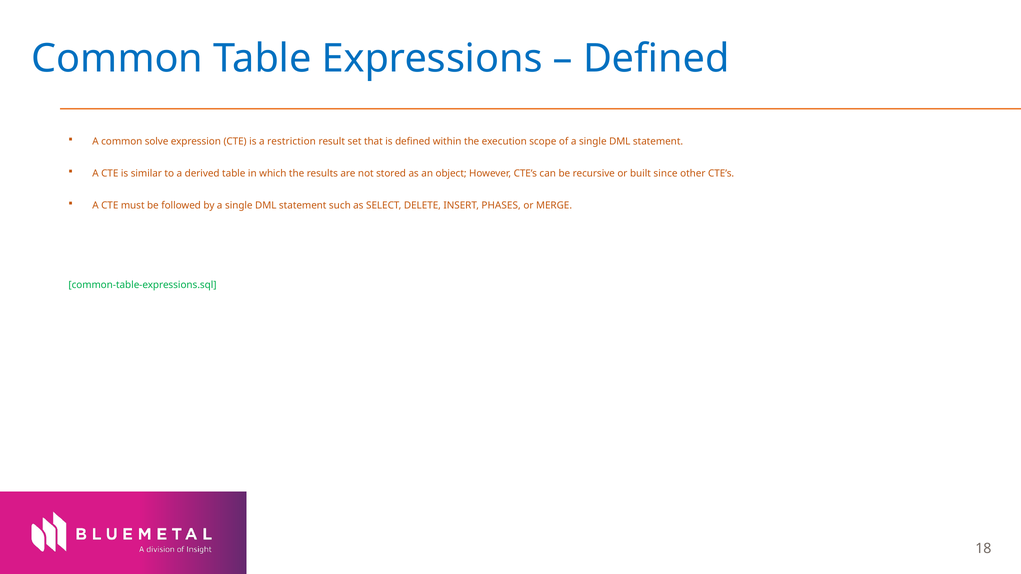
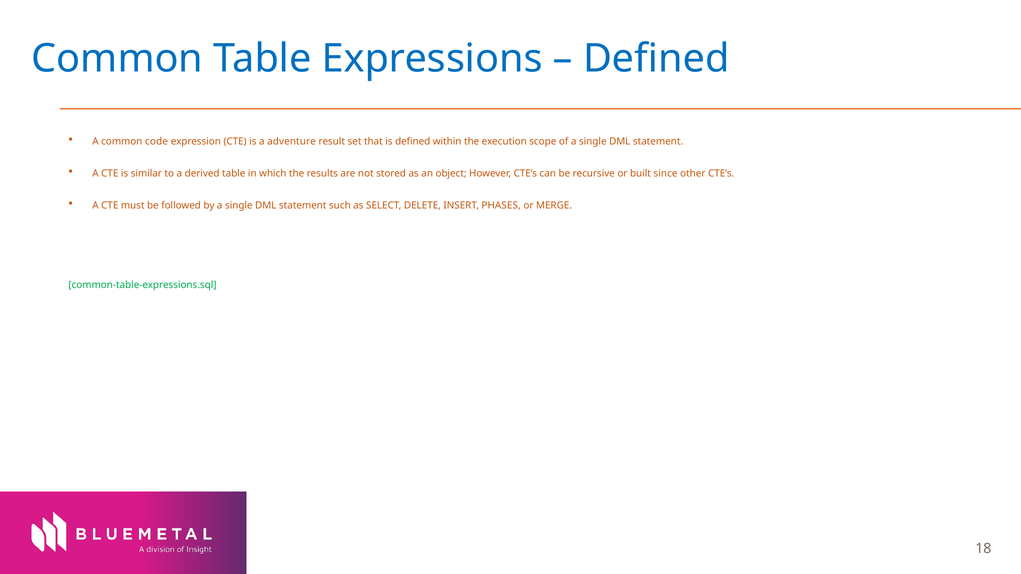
solve: solve -> code (156, 141)
restriction: restriction -> adventure (292, 141)
